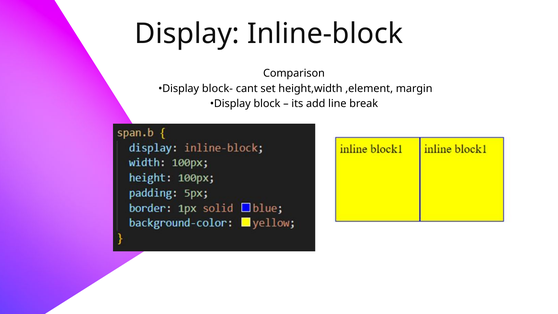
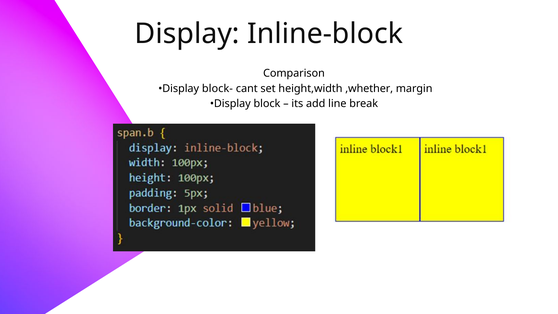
,element: ,element -> ,whether (369, 88)
